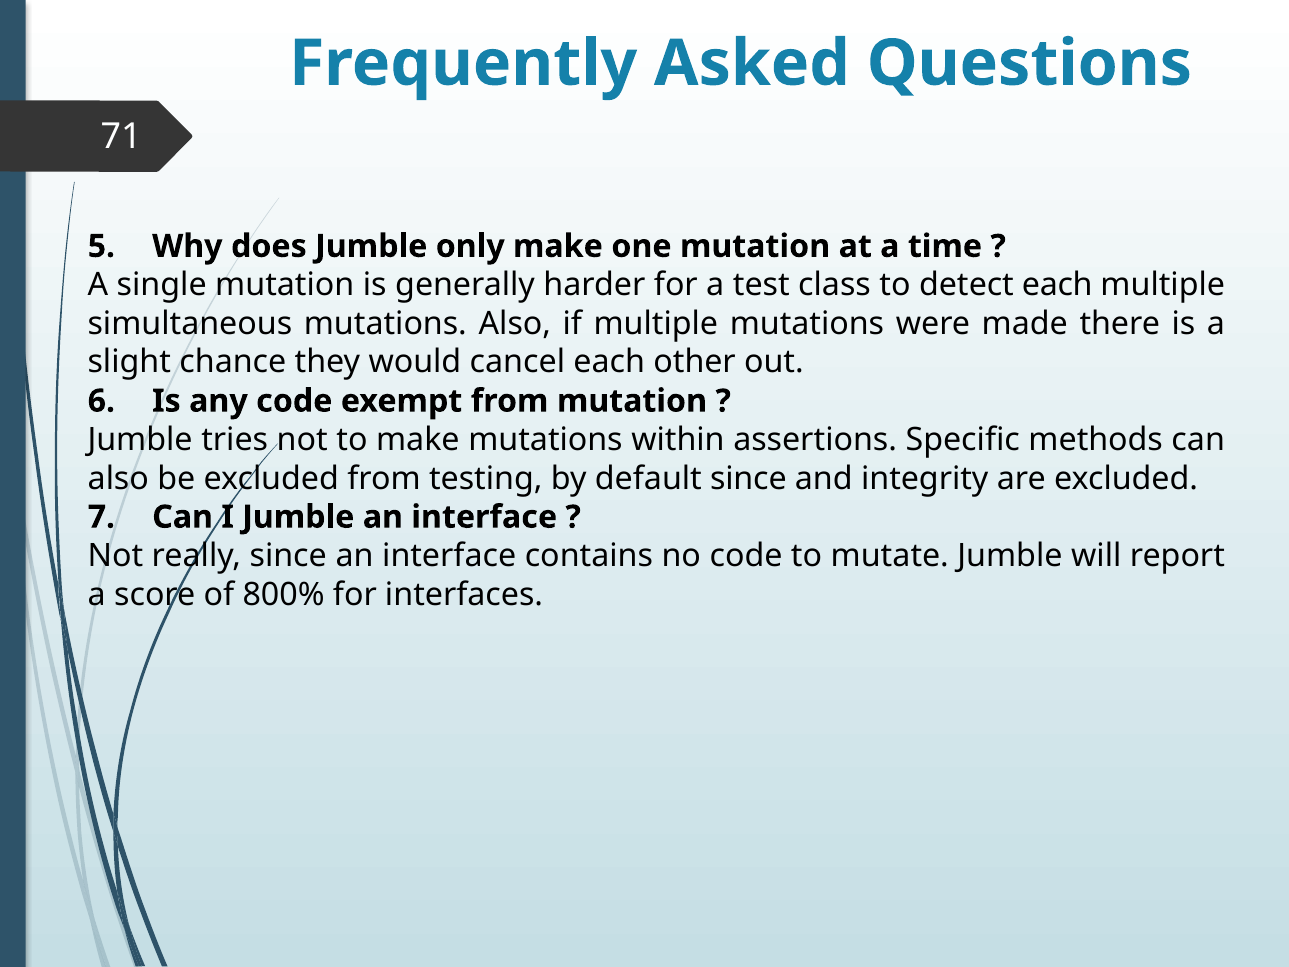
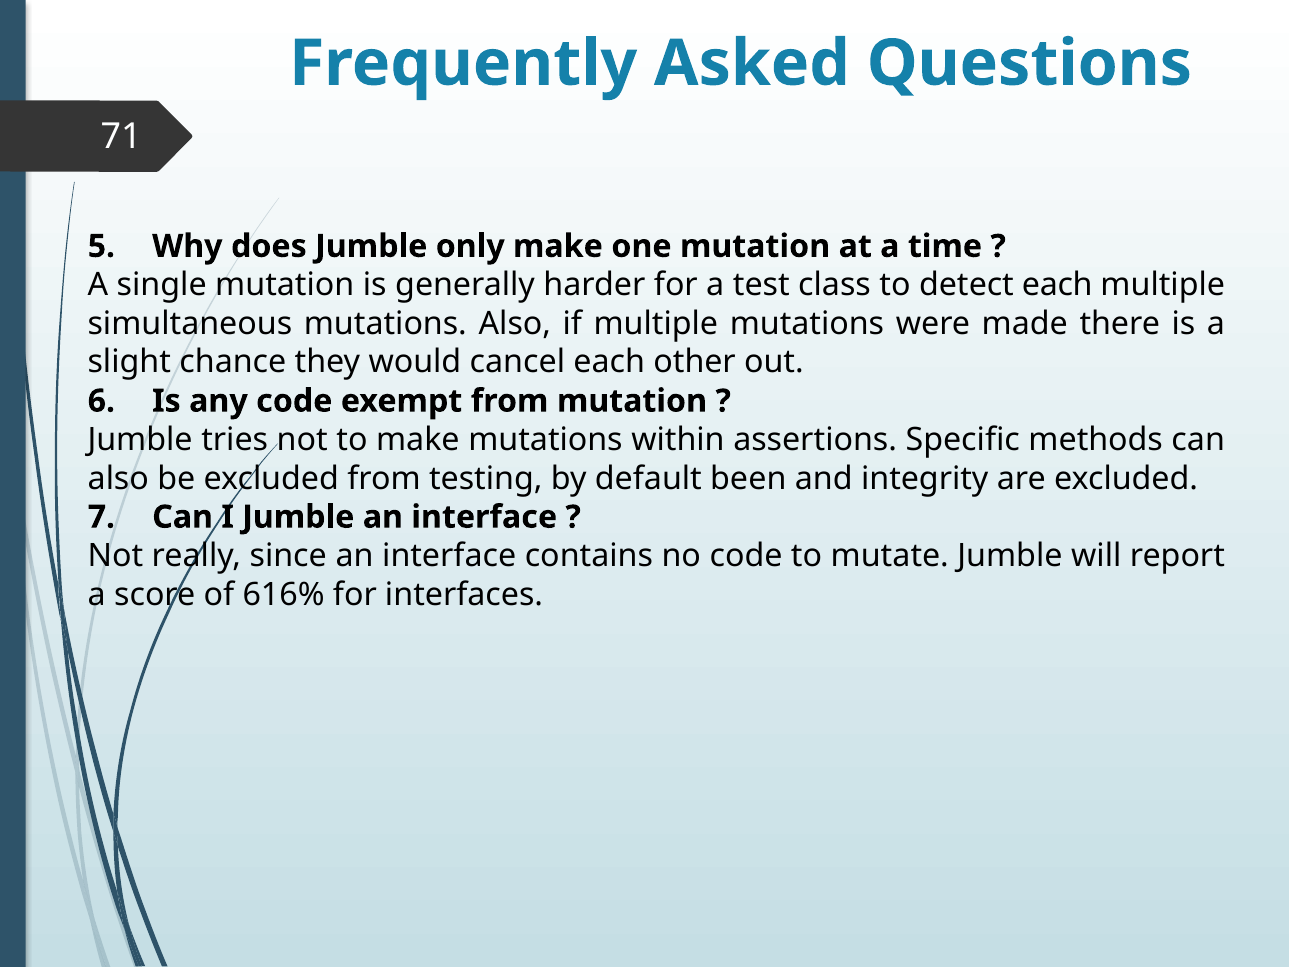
default since: since -> been (748, 478)
800%: 800% -> 616% (284, 594)
